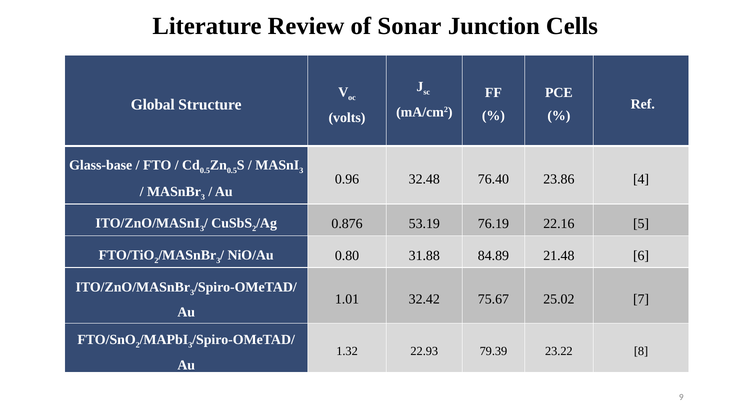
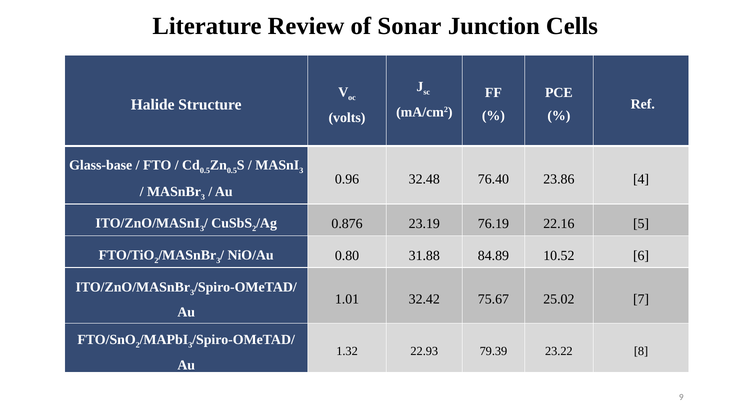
Global: Global -> Halide (153, 105)
53.19: 53.19 -> 23.19 (424, 224)
21.48: 21.48 -> 10.52 (559, 256)
